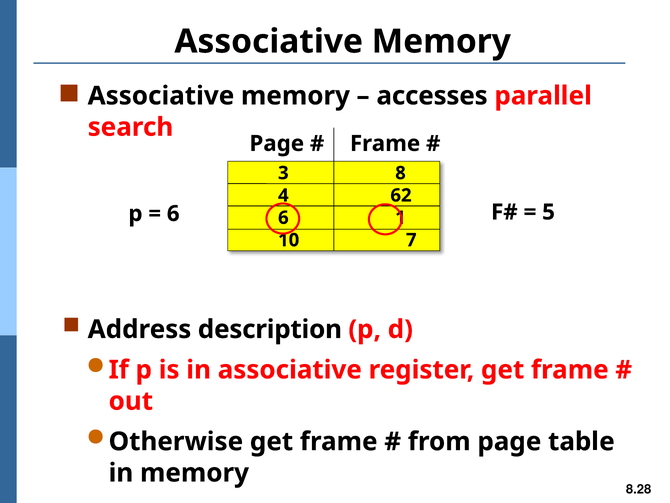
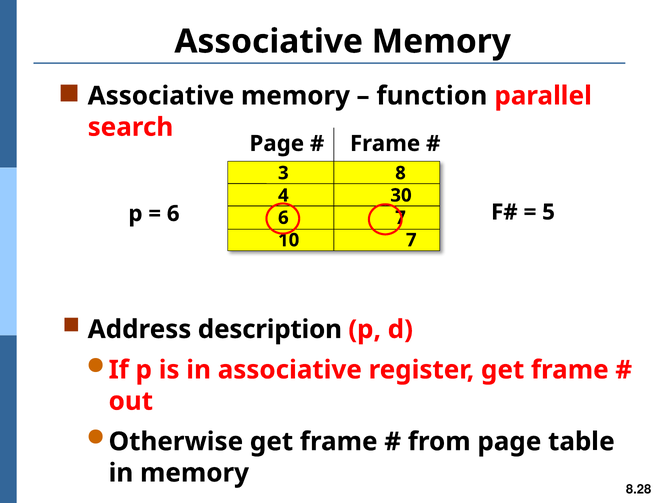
accesses: accesses -> function (432, 96)
62: 62 -> 30 (401, 195)
6 1: 1 -> 7 (400, 218)
